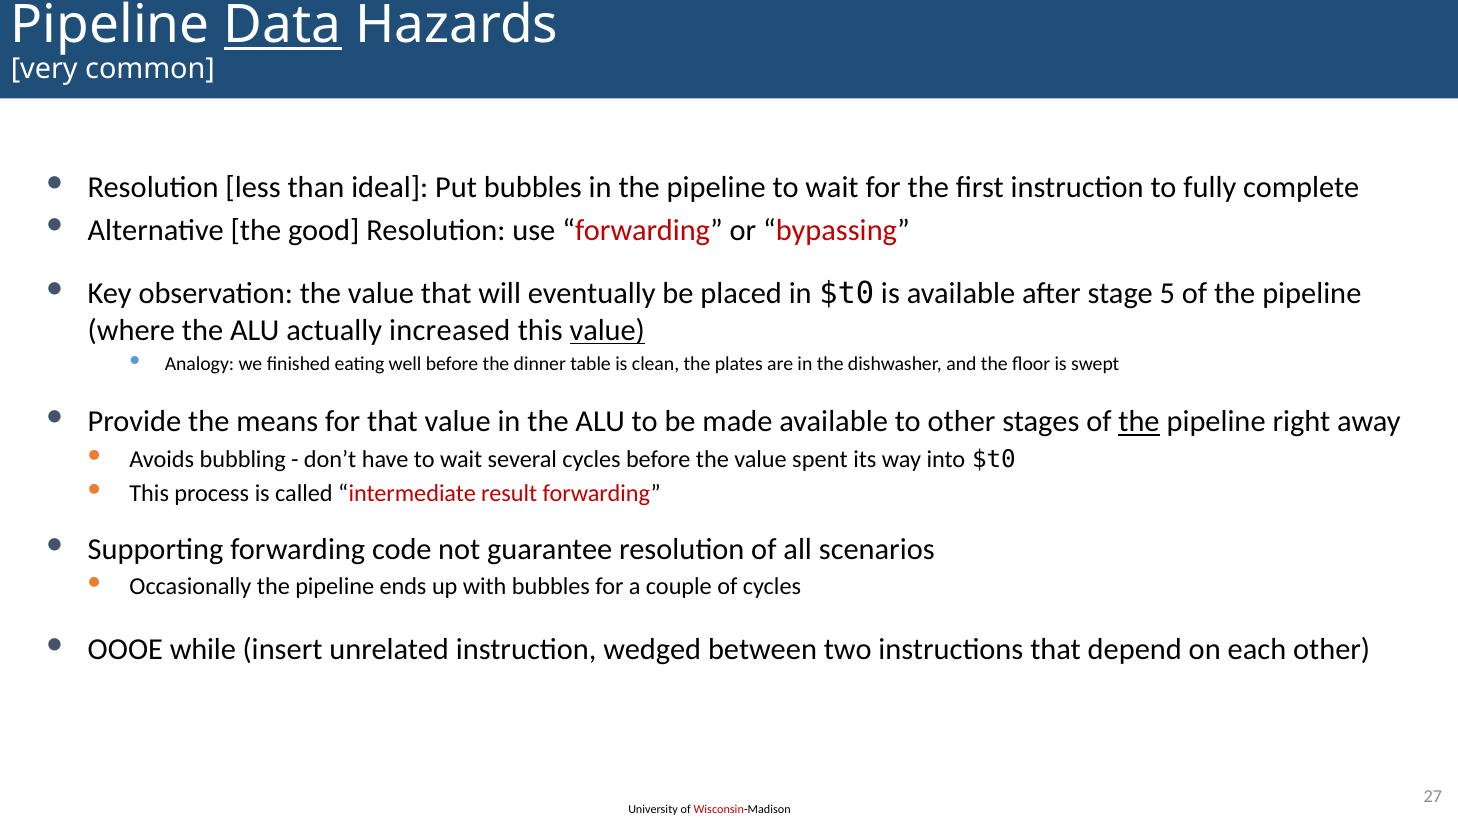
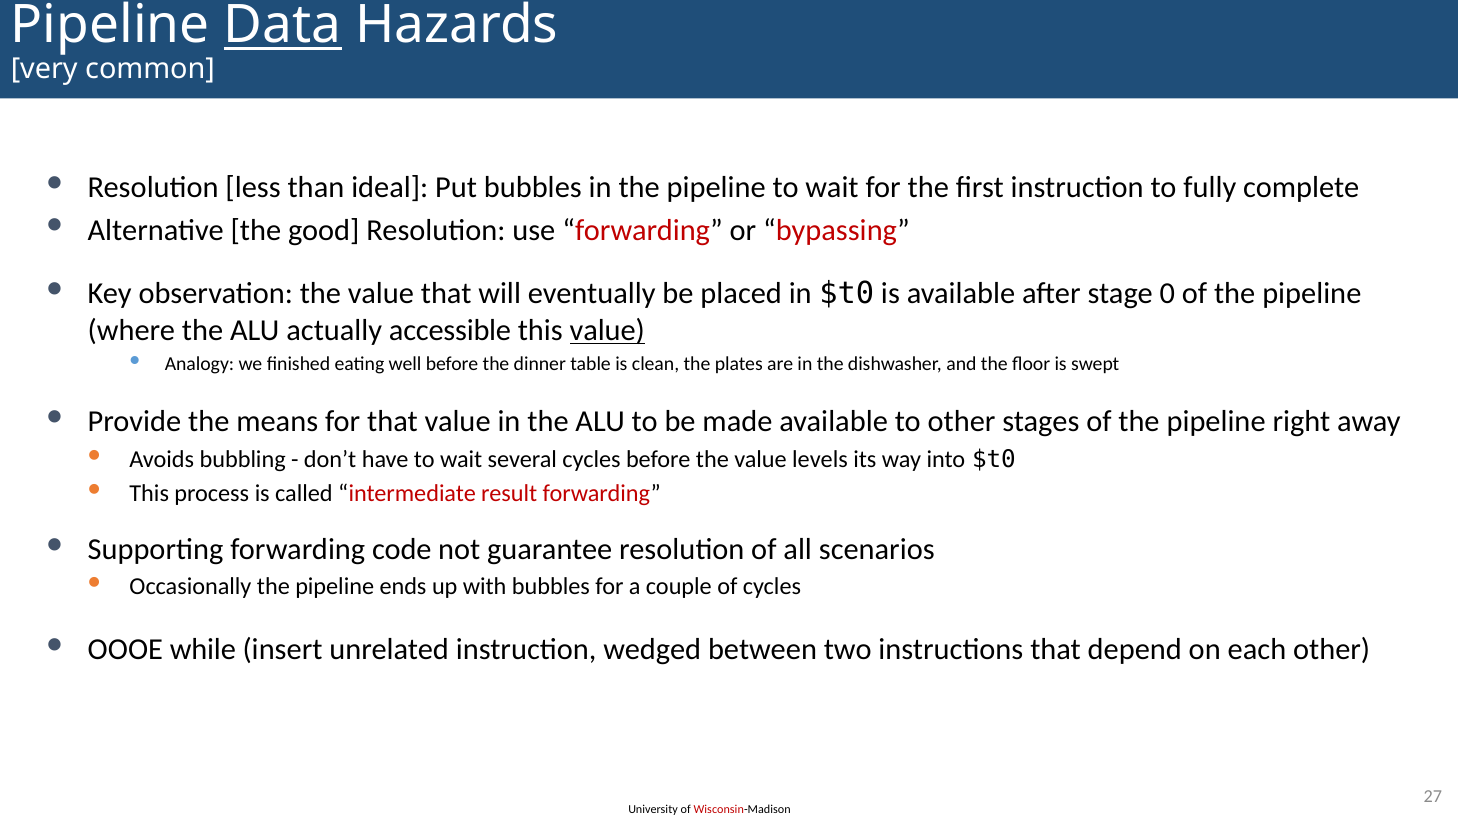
5: 5 -> 0 (1167, 294)
increased: increased -> accessible (450, 330)
the underline: present -> none (1139, 422)
spent: spent -> levels (820, 459)
